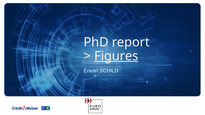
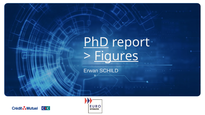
PhD underline: none -> present (96, 42)
